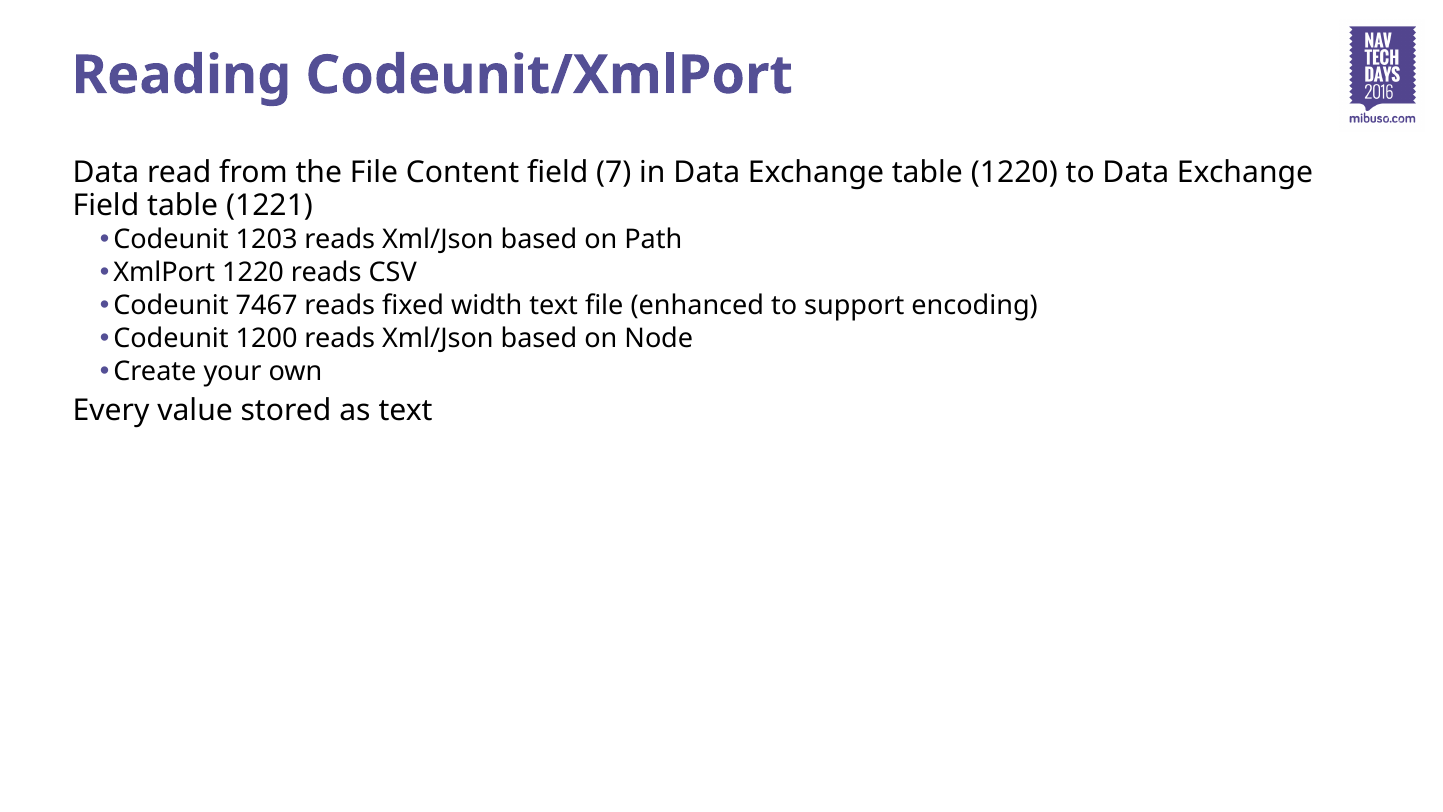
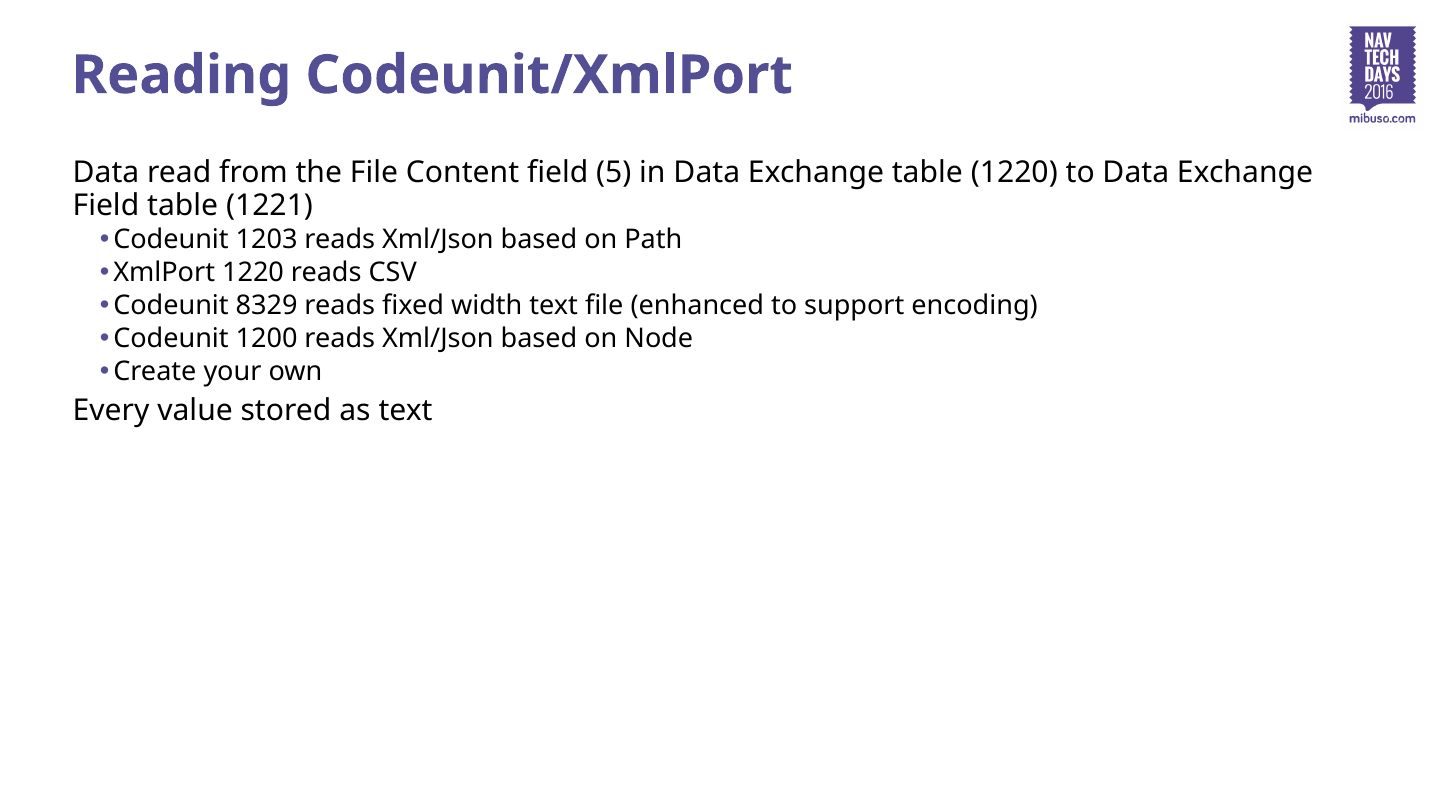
7: 7 -> 5 (614, 173)
7467: 7467 -> 8329 (267, 306)
